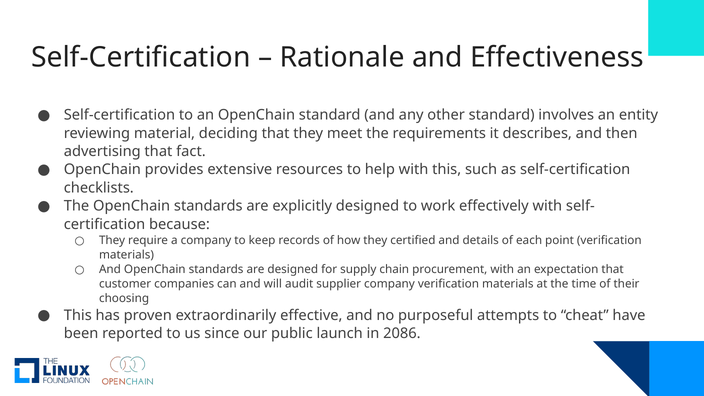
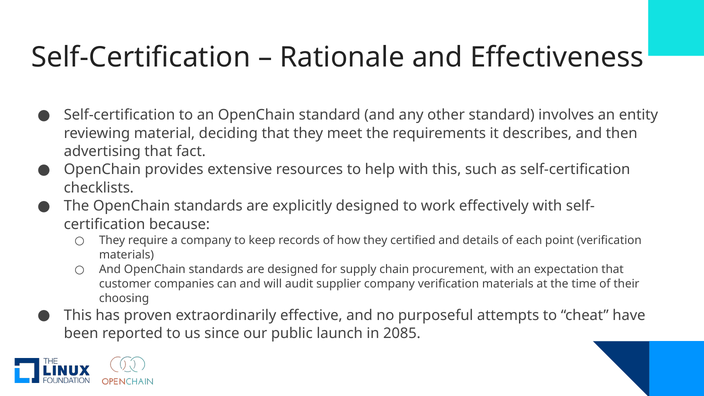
2086: 2086 -> 2085 (402, 333)
